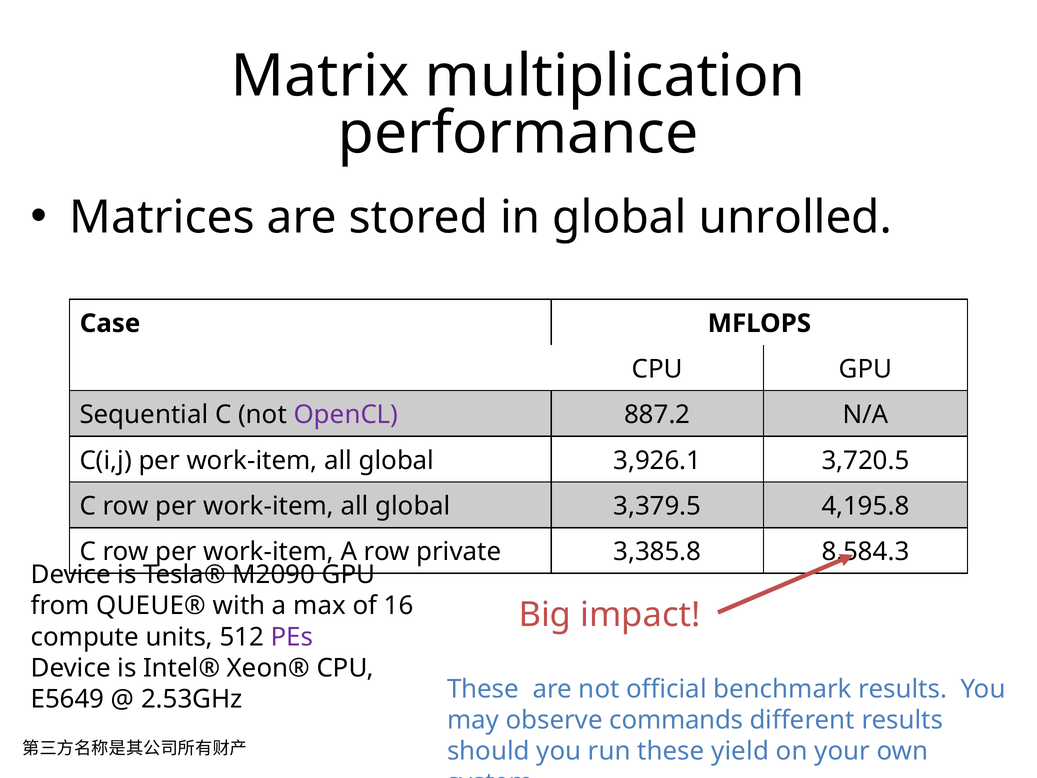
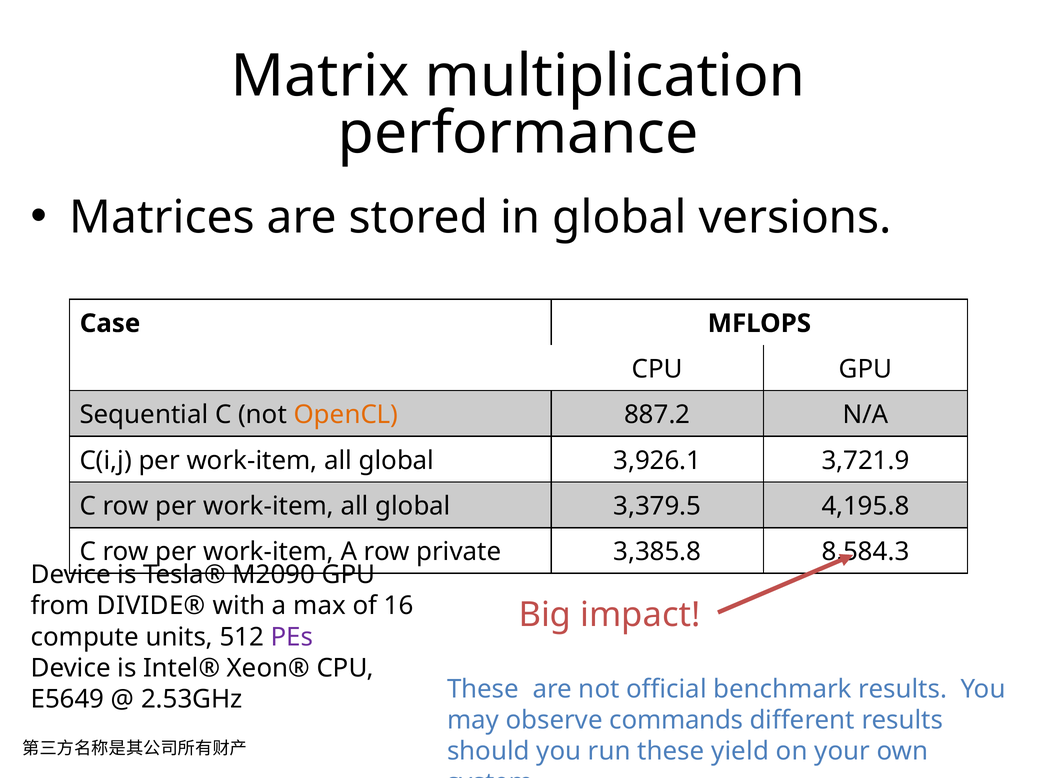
unrolled: unrolled -> versions (795, 217)
OpenCL colour: purple -> orange (346, 415)
3,720.5: 3,720.5 -> 3,721.9 (866, 460)
QUEUE®: QUEUE® -> DIVIDE® (151, 606)
